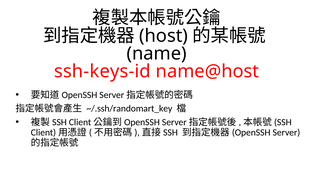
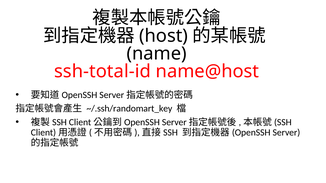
ssh-keys-id: ssh-keys-id -> ssh-total-id (102, 71)
